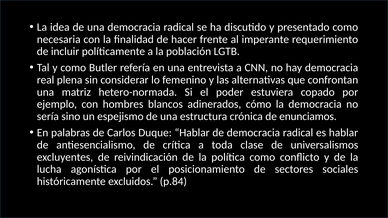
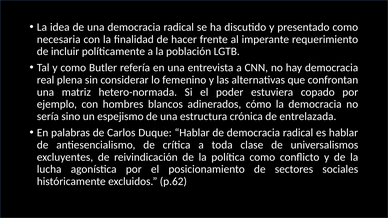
enunciamos: enunciamos -> entrelazada (308, 117)
p.84: p.84 -> p.62 (173, 182)
